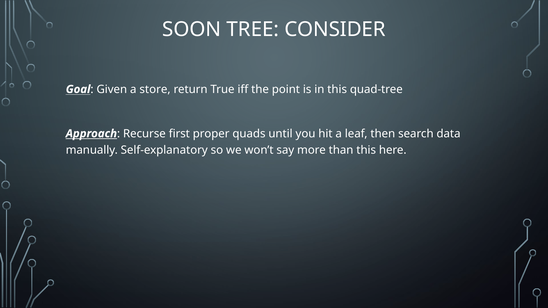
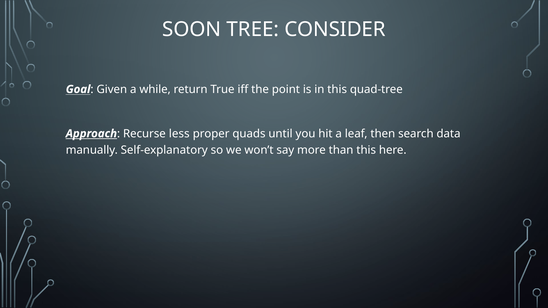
store: store -> while (155, 89)
first: first -> less (179, 134)
